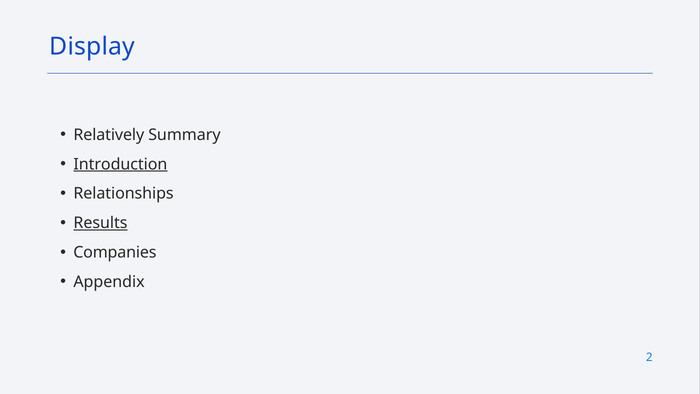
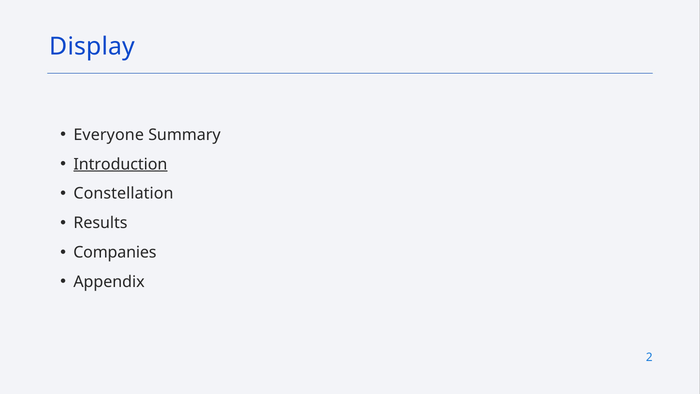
Relatively: Relatively -> Everyone (109, 135)
Relationships: Relationships -> Constellation (123, 194)
Results underline: present -> none (100, 223)
